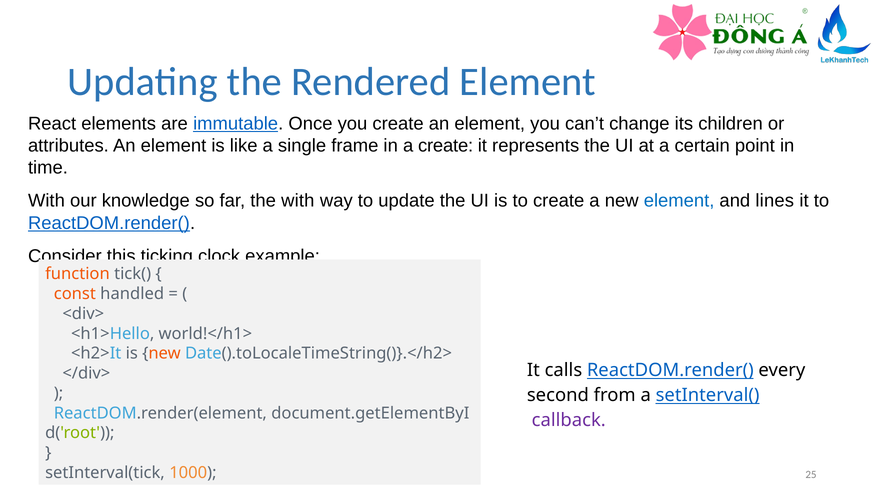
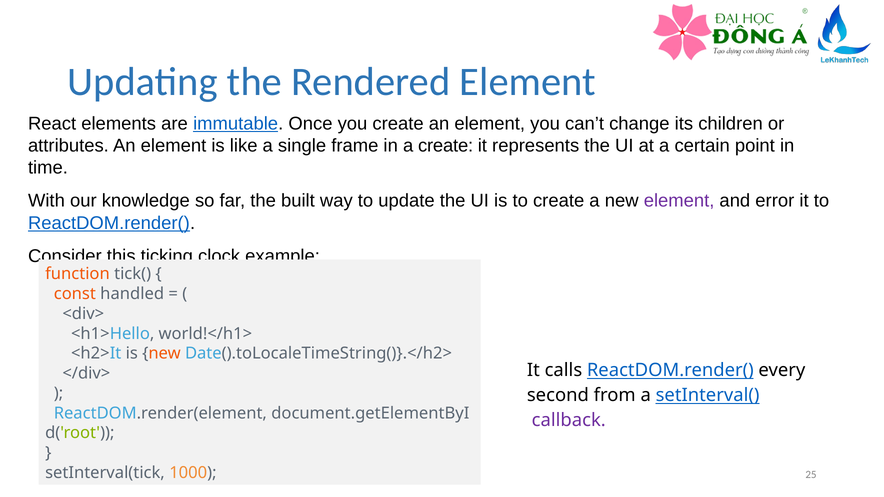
the with: with -> built (298, 201)
element colour: blue -> purple (679, 201)
lines: lines -> error (775, 201)
